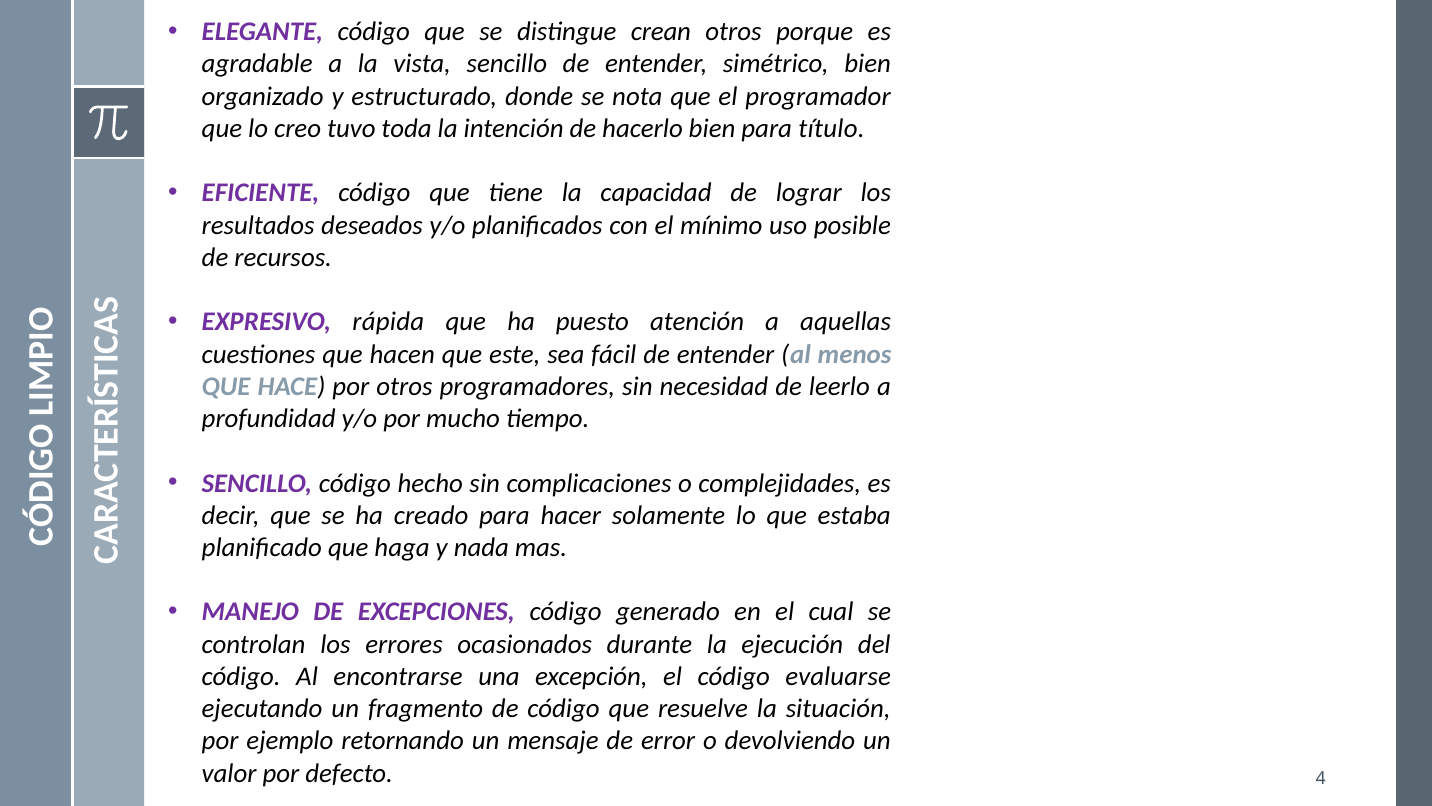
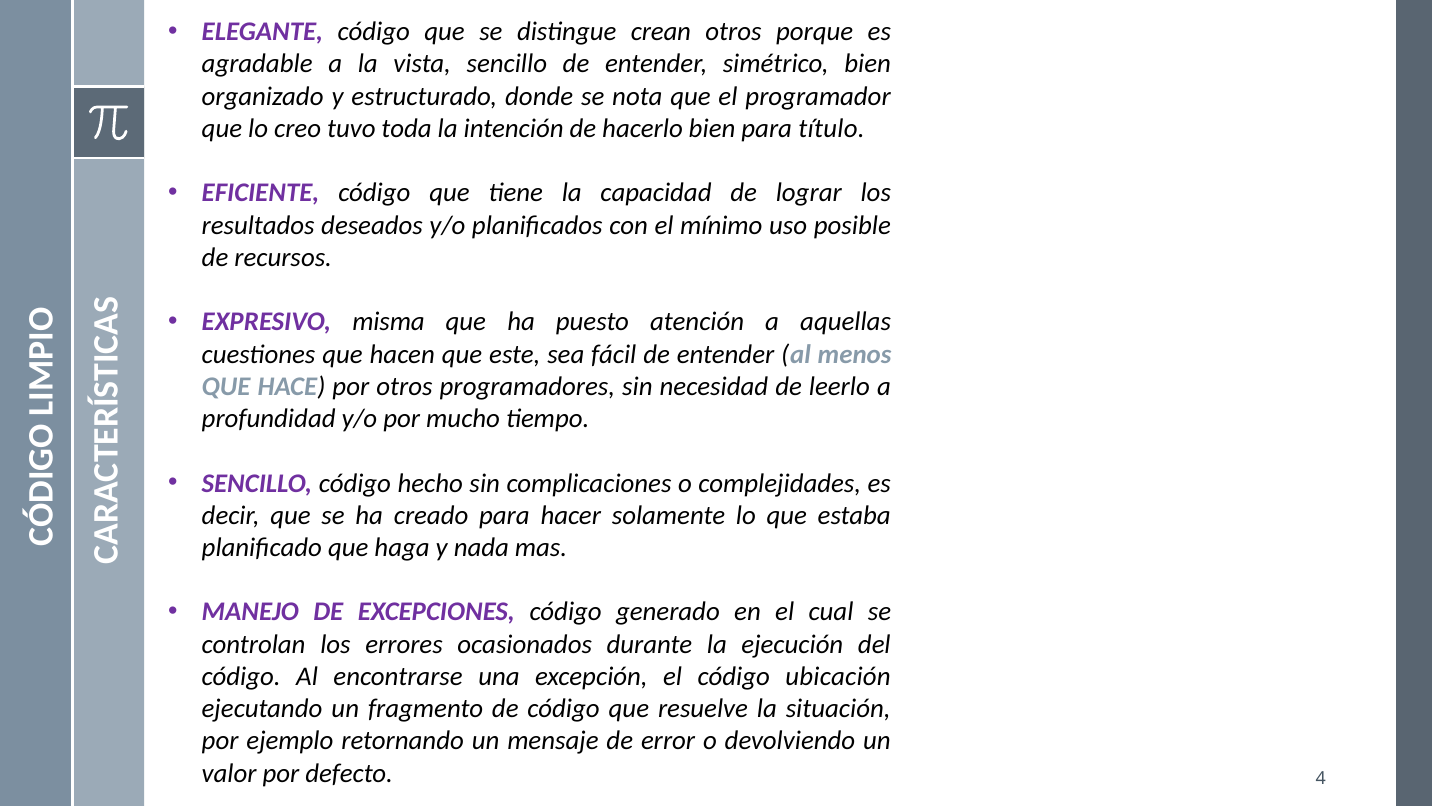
rápida: rápida -> misma (389, 322)
evaluarse: evaluarse -> ubicación (838, 676)
